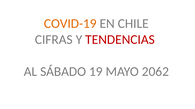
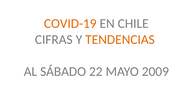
TENDENCIAS colour: red -> orange (120, 40)
19: 19 -> 22 (96, 72)
2062: 2062 -> 2009 (155, 72)
